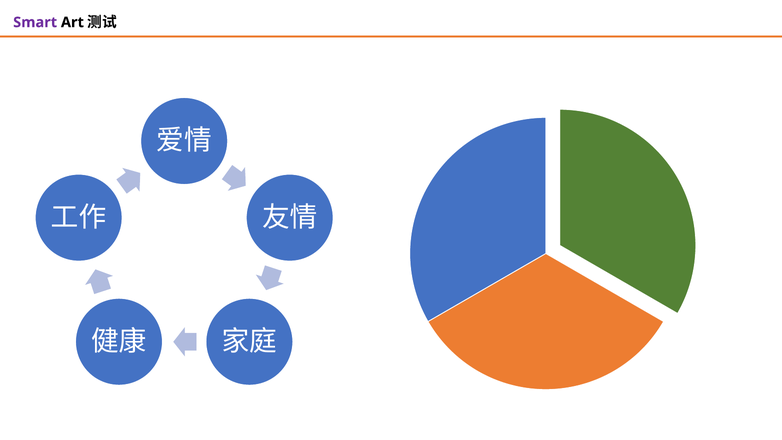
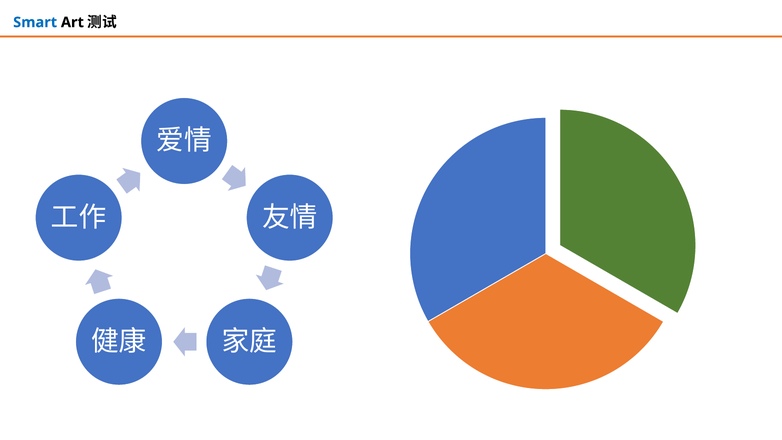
Smart colour: purple -> blue (35, 22)
